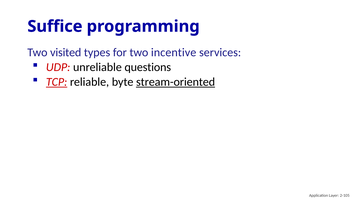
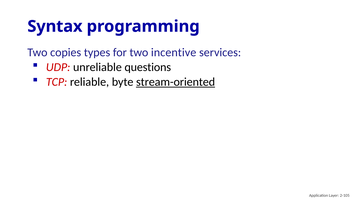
Suffice: Suffice -> Syntax (55, 26)
visited: visited -> copies (66, 52)
TCP underline: present -> none (57, 82)
